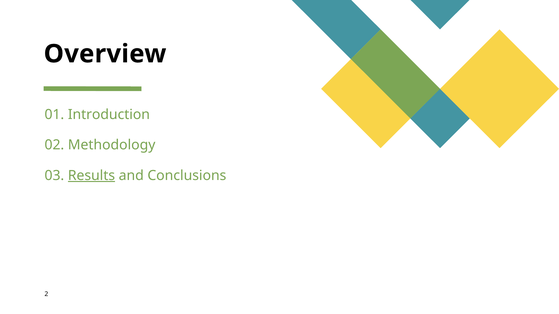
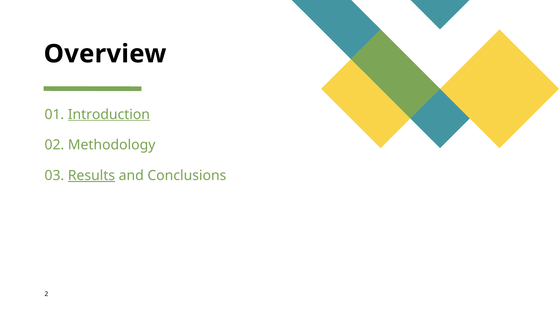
Introduction underline: none -> present (109, 115)
